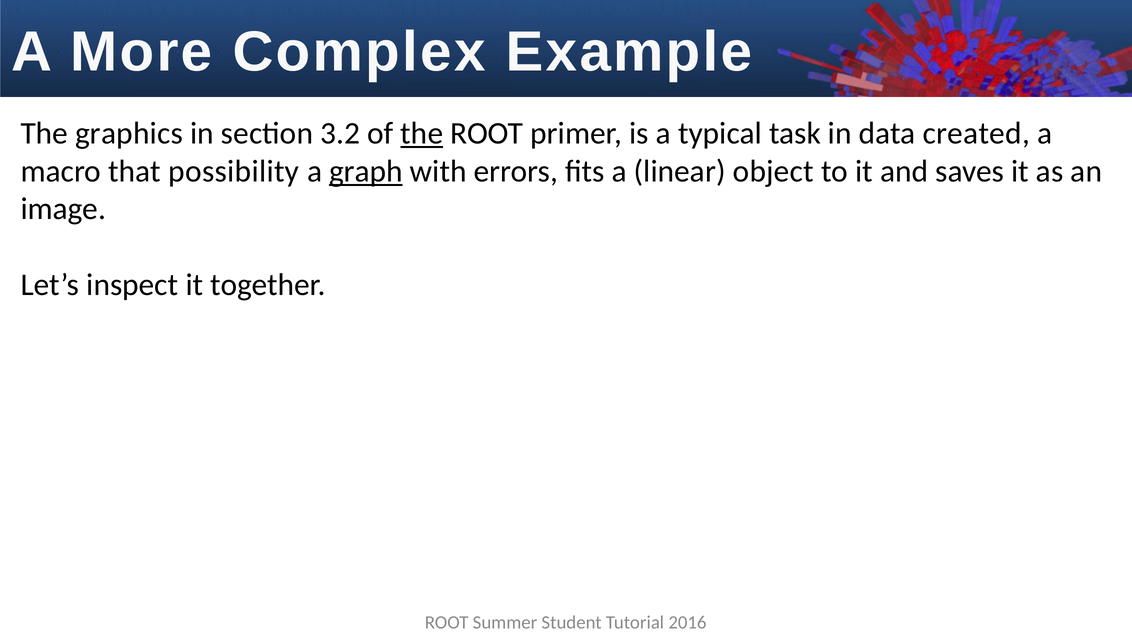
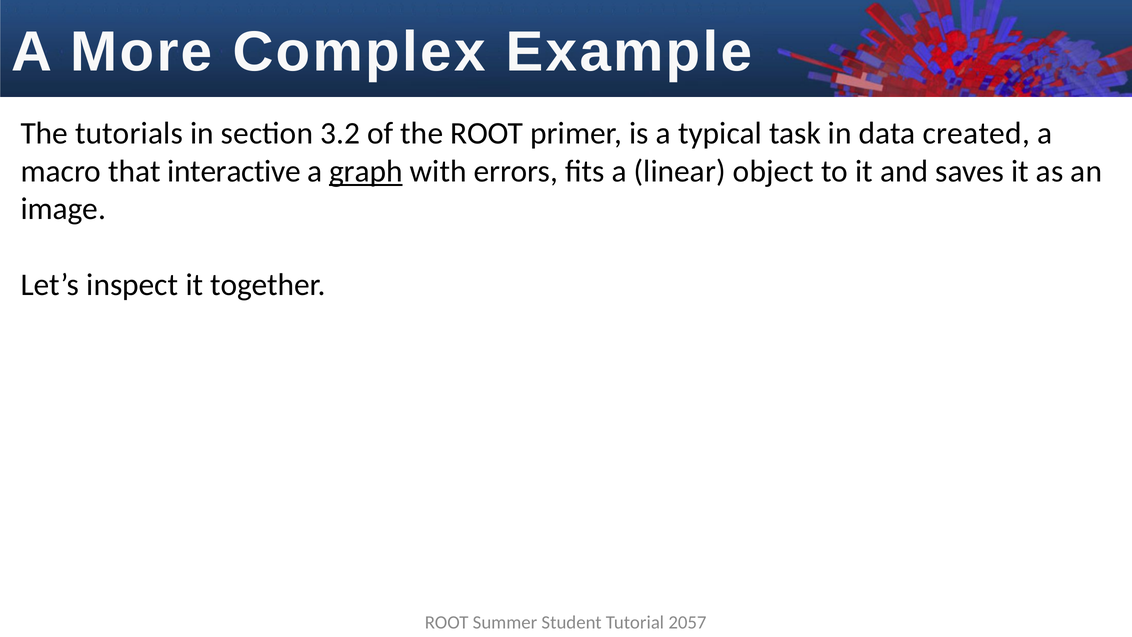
graphics: graphics -> tutorials (129, 134)
the underline: present -> none (422, 134)
possibility: possibility -> interactive (234, 171)
2016: 2016 -> 2057 (687, 622)
